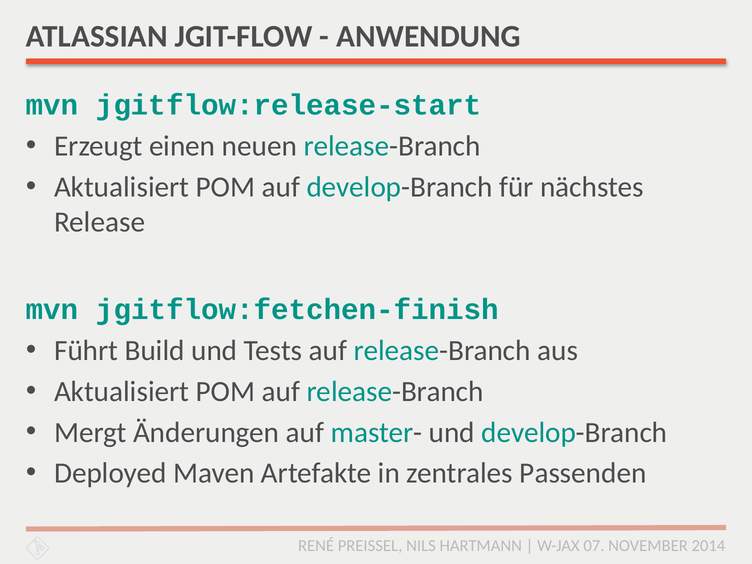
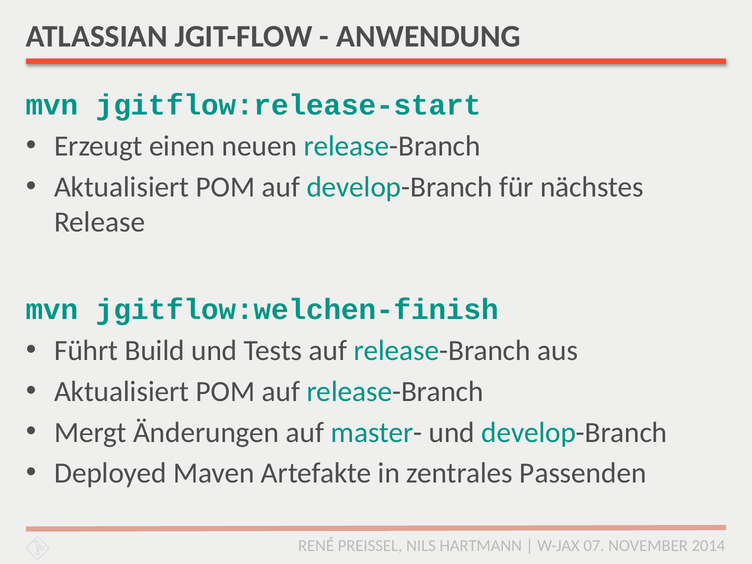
jgitflow:fetchen-finish: jgitflow:fetchen-finish -> jgitflow:welchen-finish (297, 310)
